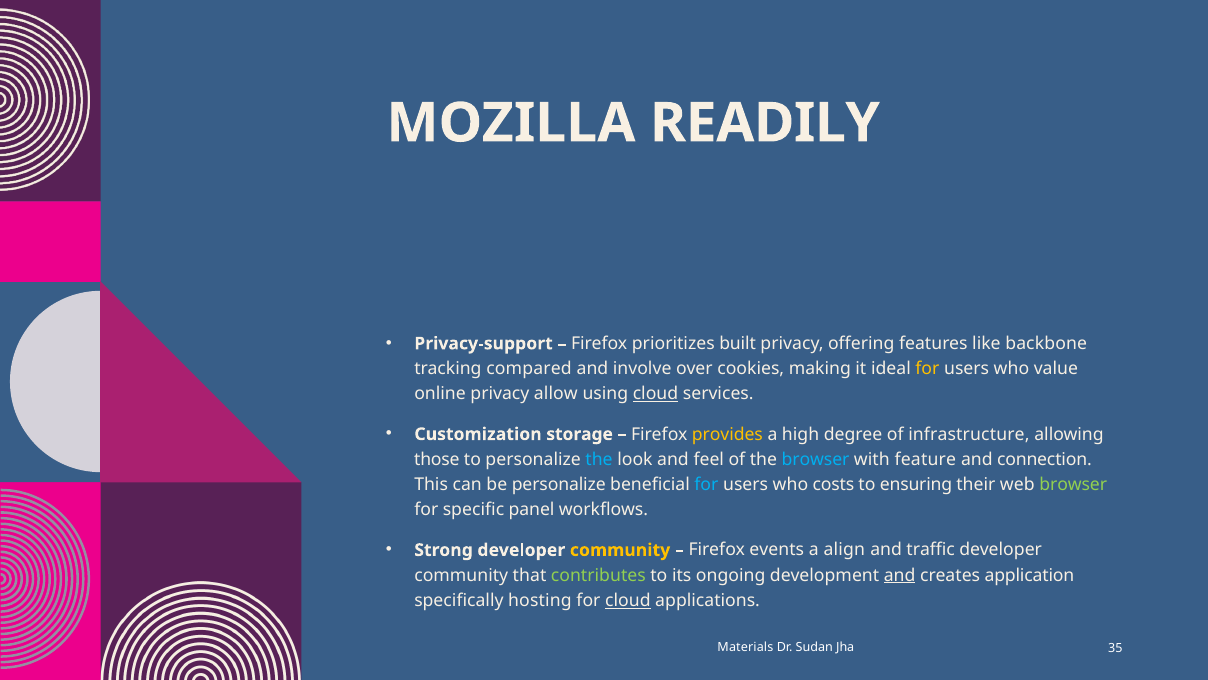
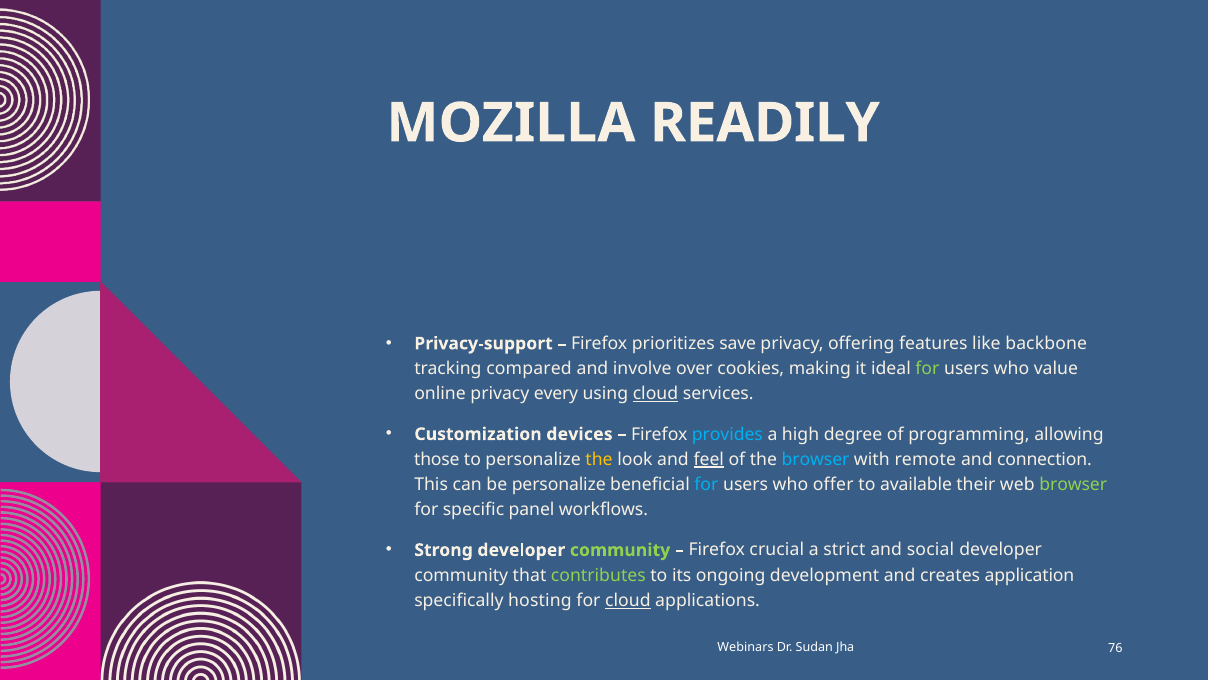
built: built -> save (738, 343)
for colour: yellow -> light green (927, 368)
allow: allow -> every (556, 394)
storage: storage -> devices (579, 434)
provides colour: yellow -> light blue (727, 434)
infrastructure: infrastructure -> programming (969, 434)
the colour: light blue -> yellow (599, 459)
feel underline: none -> present (709, 459)
feature: feature -> remote (925, 459)
costs: costs -> offer (833, 484)
ensuring: ensuring -> available (916, 484)
community colour: yellow -> light green (620, 550)
events: events -> crucial (777, 550)
align: align -> strict (844, 550)
traffic: traffic -> social (931, 550)
and underline: present -> none (900, 575)
Materials: Materials -> Webinars (745, 647)
35: 35 -> 76 (1115, 648)
